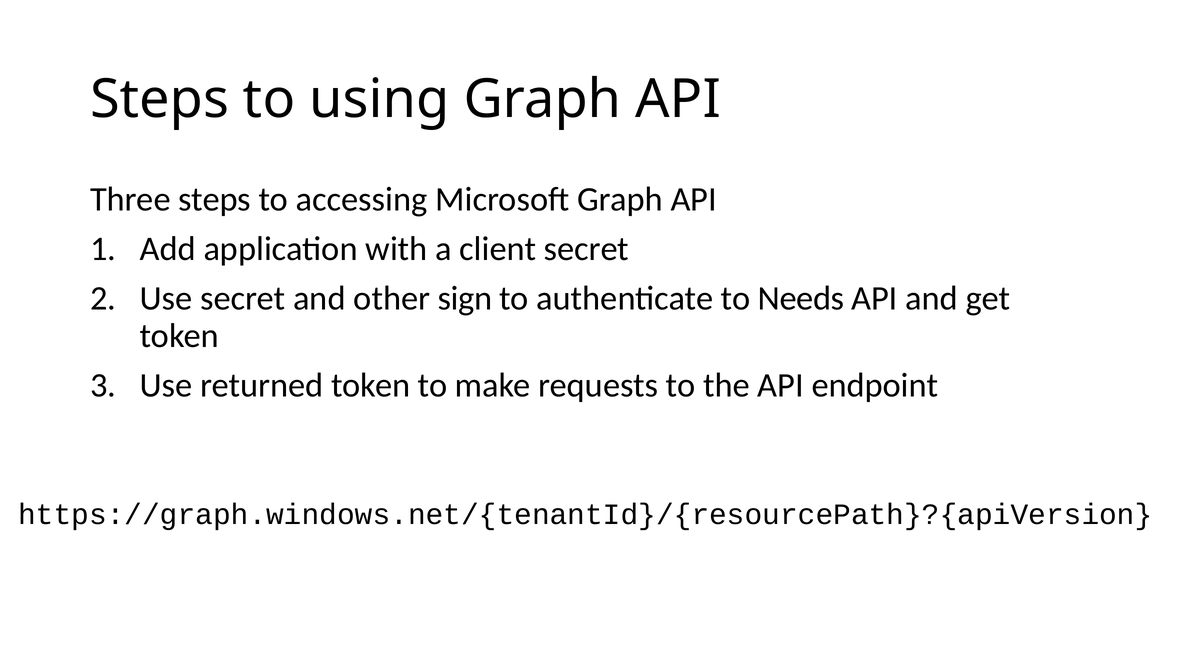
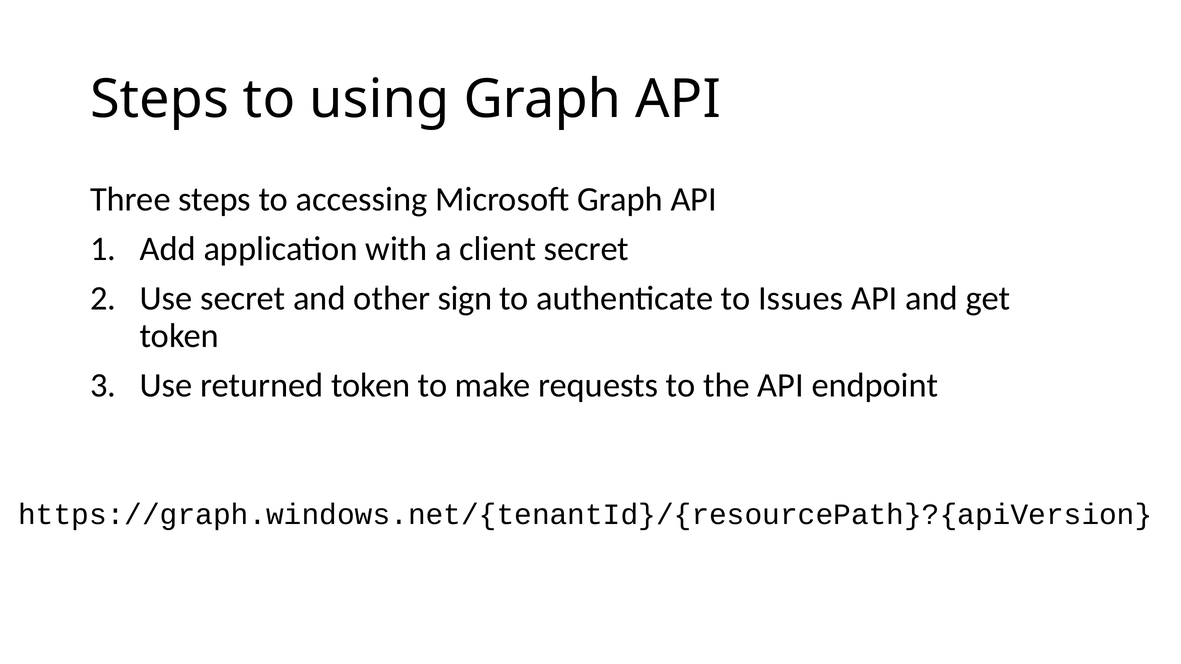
Needs: Needs -> Issues (801, 299)
